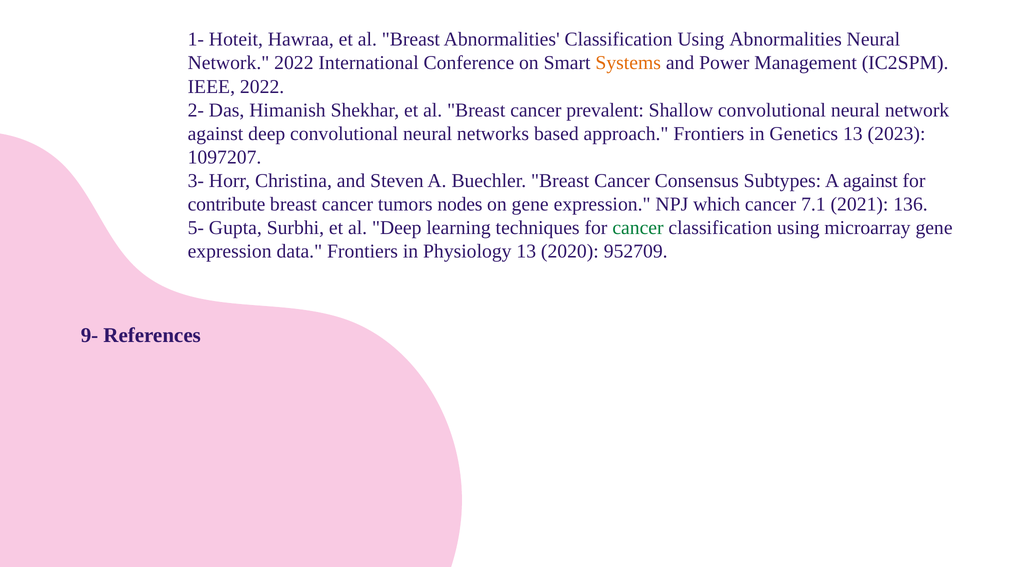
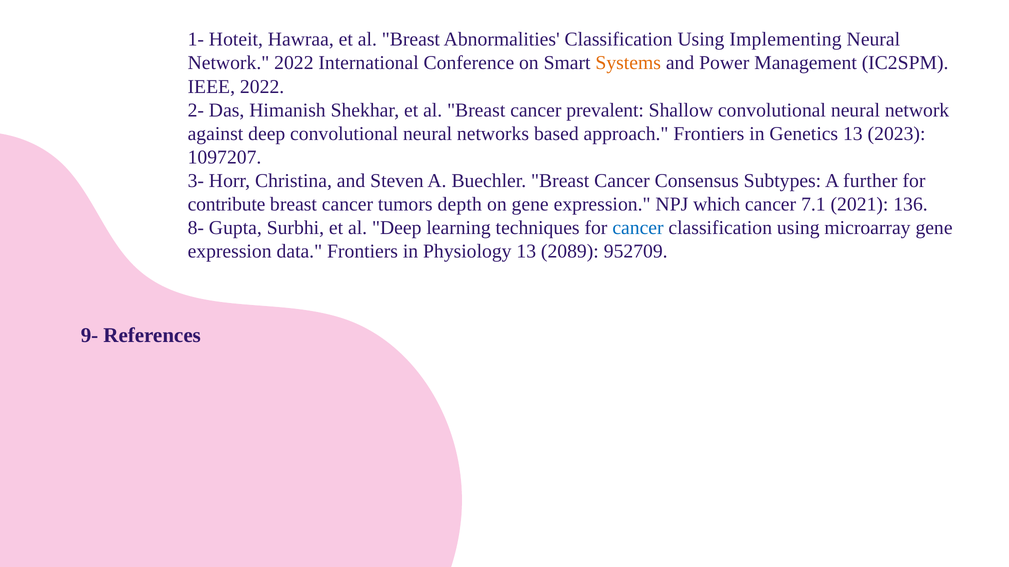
Using Abnormalities: Abnormalities -> Implementing (786, 40)
A against: against -> further (870, 181)
nodes: nodes -> depth (460, 204)
5-: 5- -> 8- (196, 228)
cancer colour: green -> blue (638, 228)
2020: 2020 -> 2089 (570, 252)
